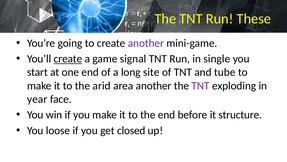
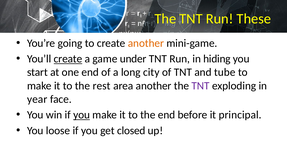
another colour: purple -> orange (146, 43)
signal: signal -> under (133, 59)
single: single -> hiding (217, 59)
site: site -> city (151, 72)
arid: arid -> rest (102, 85)
you underline: none -> present (82, 114)
structure: structure -> principal (240, 114)
